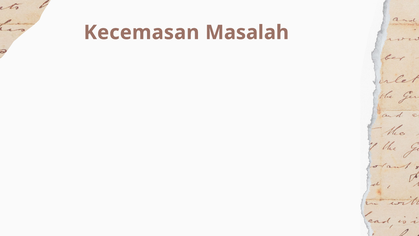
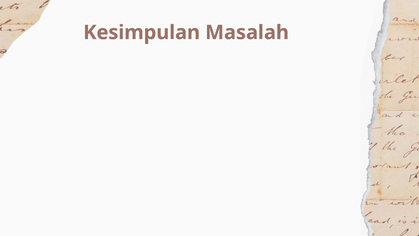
Kecemasan: Kecemasan -> Kesimpulan (142, 32)
